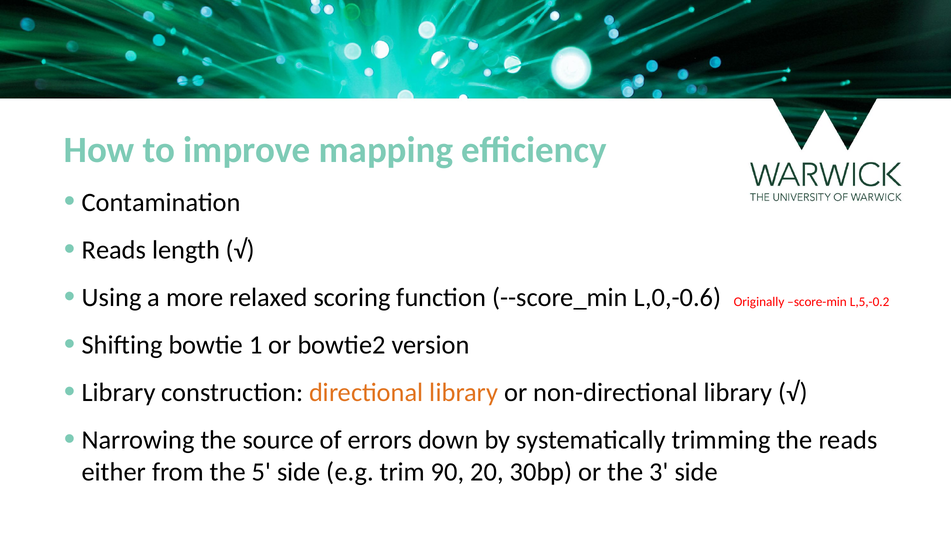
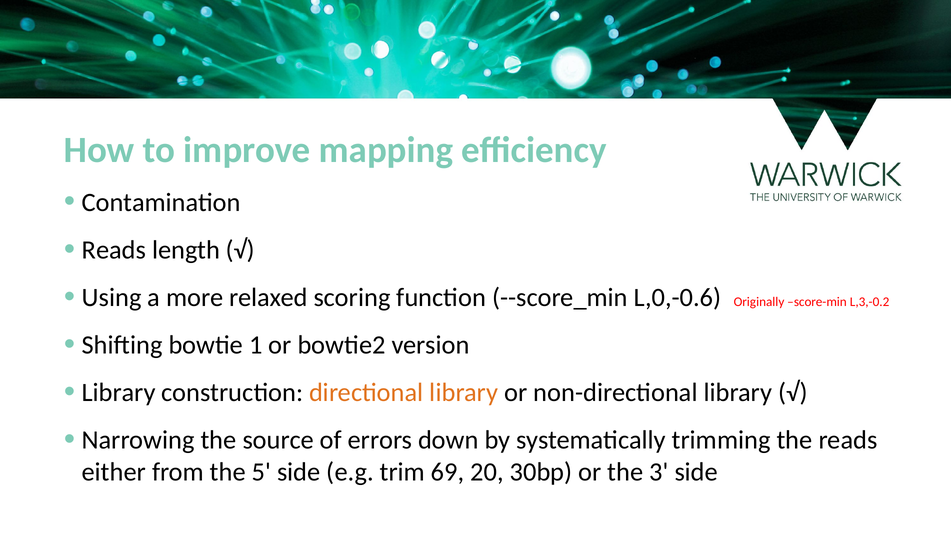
L,5,-0.2: L,5,-0.2 -> L,3,-0.2 (870, 302)
90: 90 -> 69 (448, 472)
